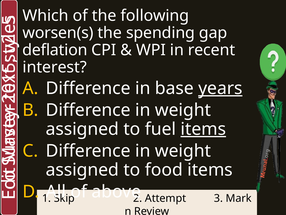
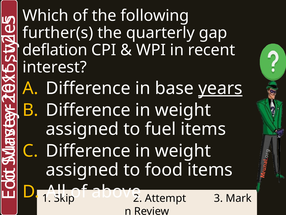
worsen(s: worsen(s -> further(s (58, 33)
spending: spending -> quarterly (160, 33)
items underline: present -> none (203, 129)
